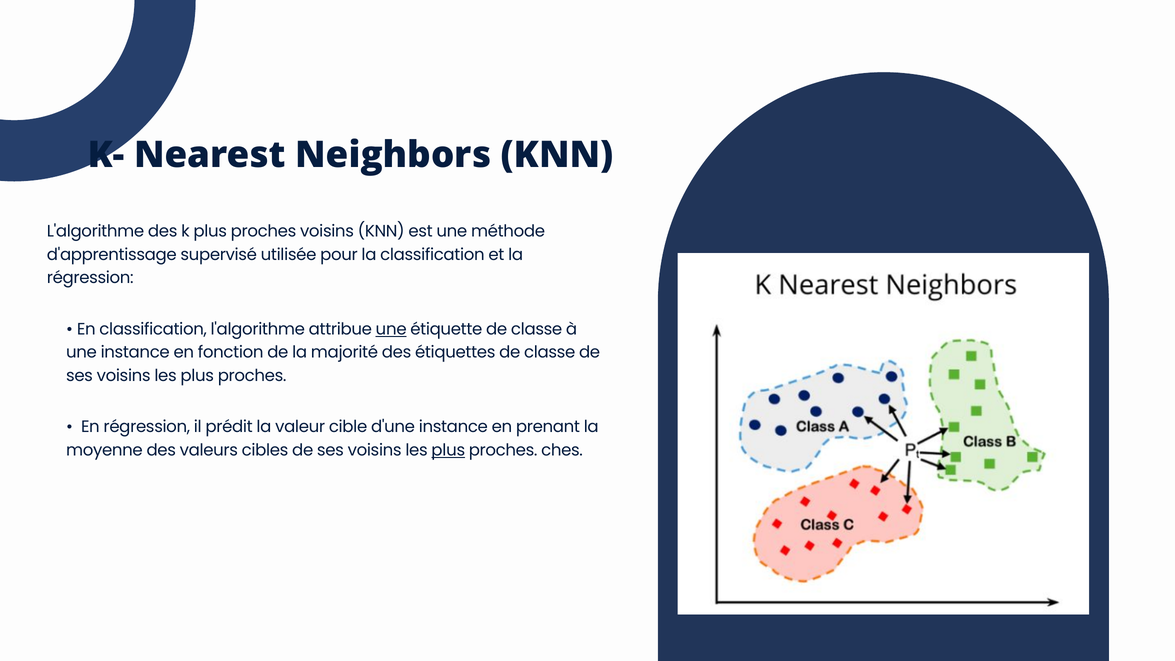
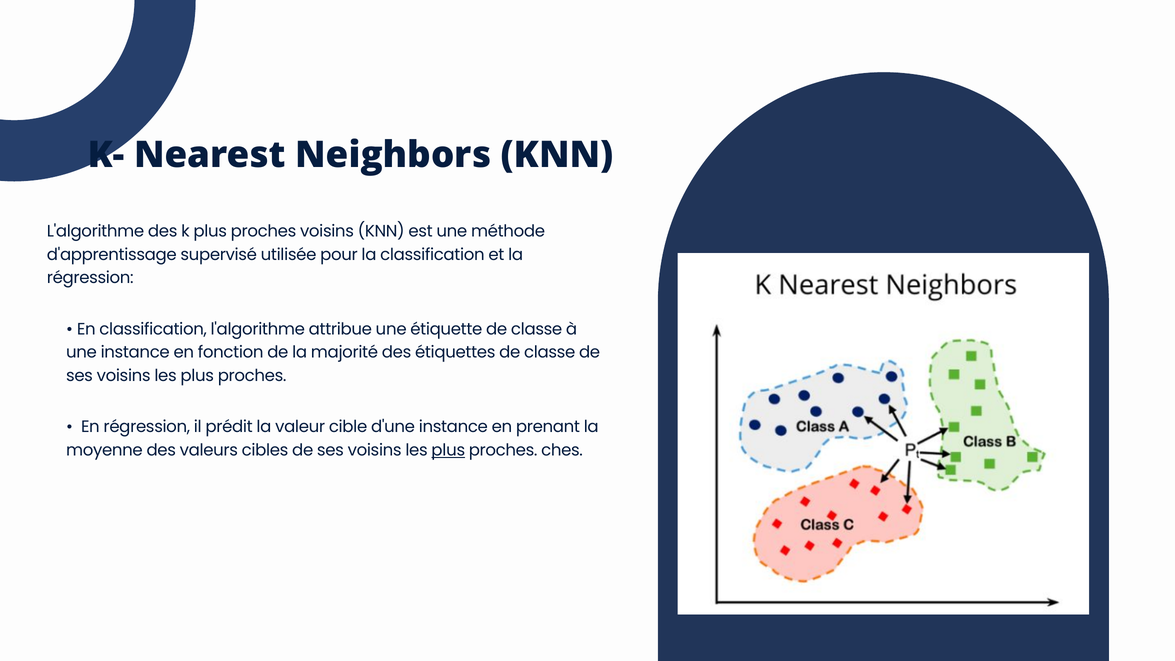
une underline: present -> none (391, 329)
